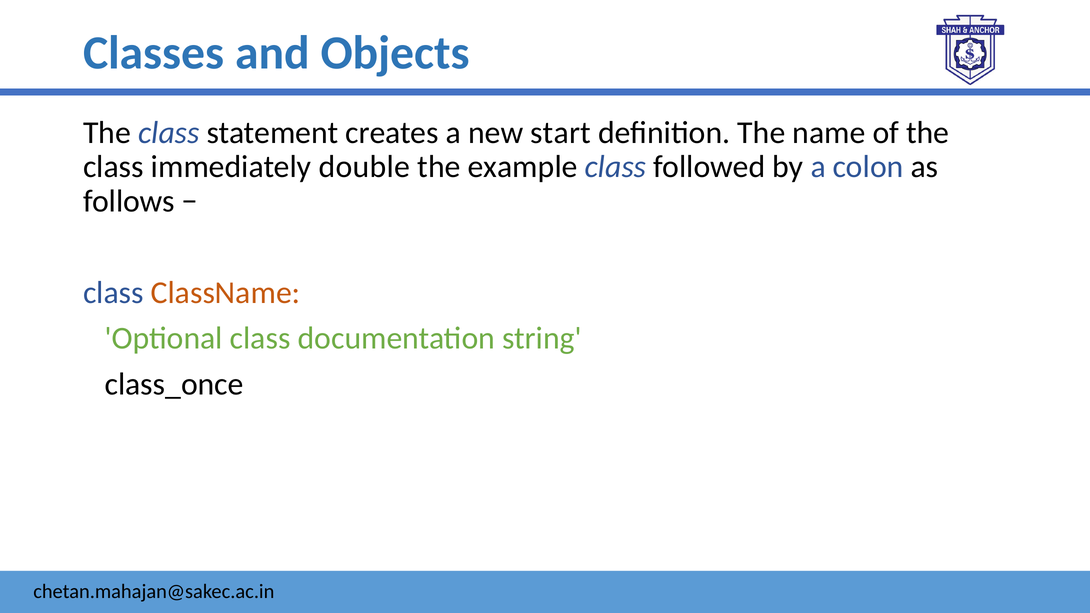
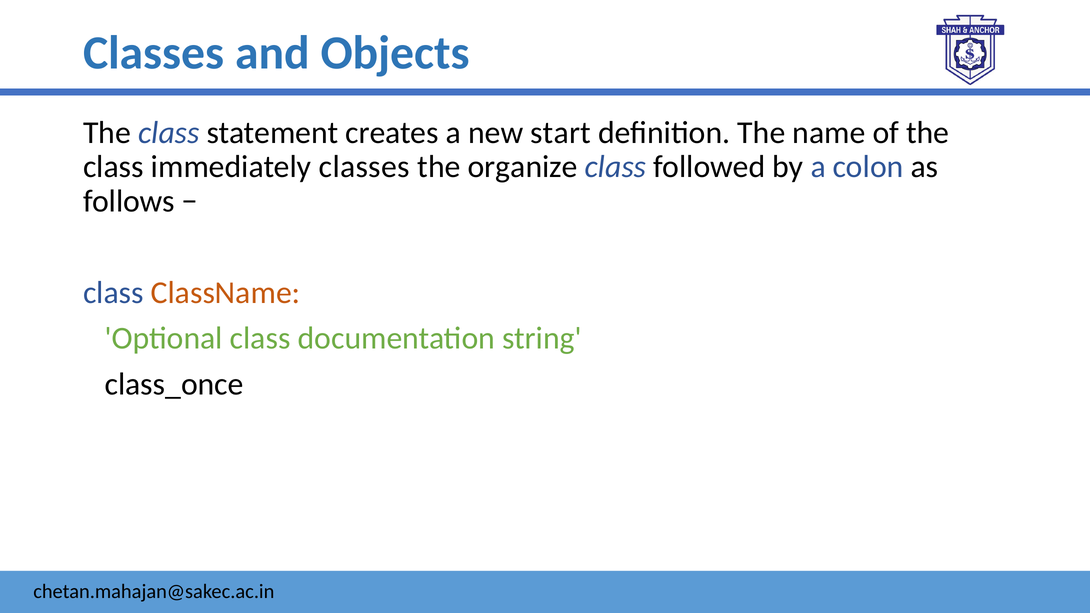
immediately double: double -> classes (364, 167)
example: example -> organize (523, 167)
